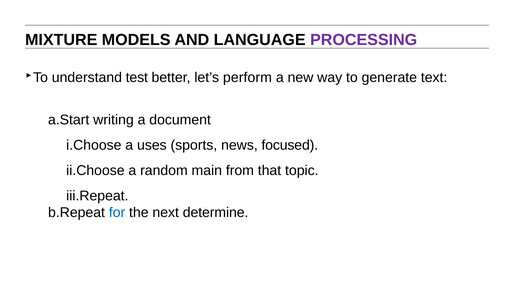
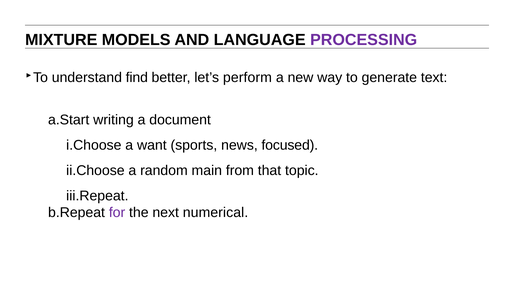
test: test -> find (137, 77)
uses: uses -> want (152, 145)
for colour: blue -> purple (117, 212)
determine: determine -> numerical (216, 212)
